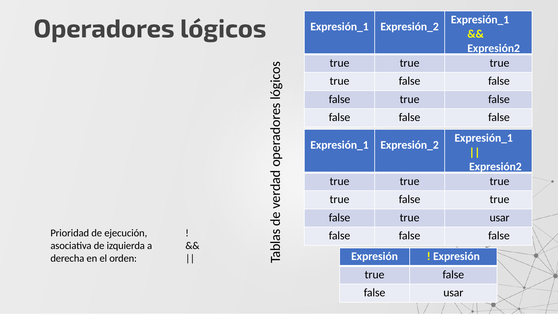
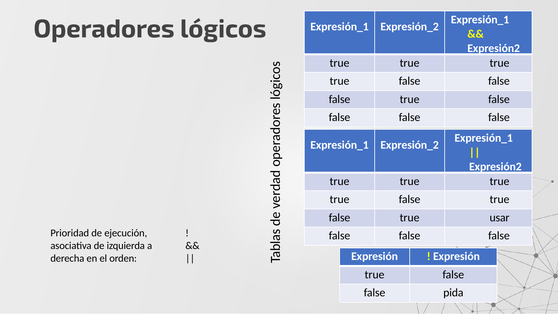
false usar: usar -> pida (453, 293)
